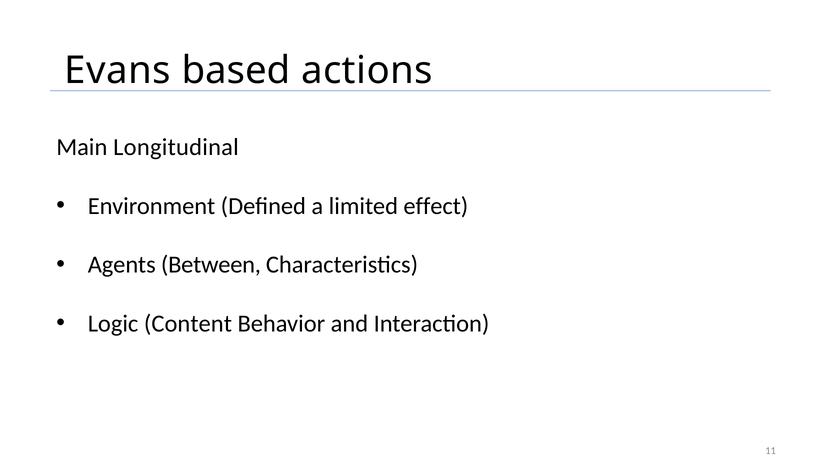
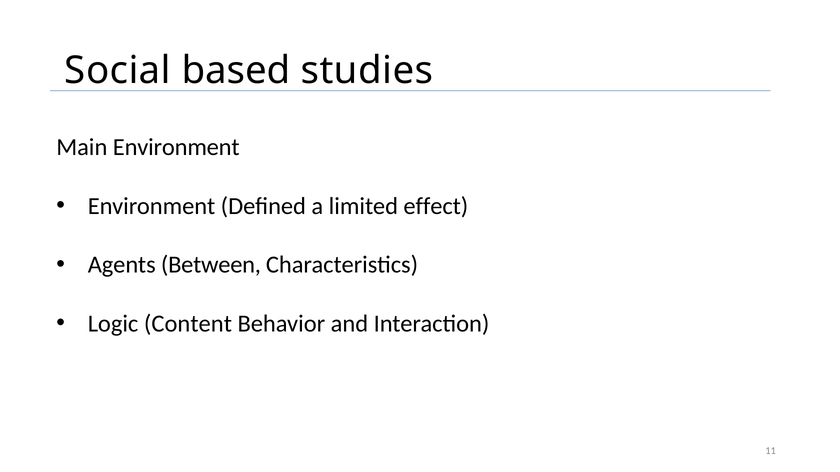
Evans: Evans -> Social (118, 71)
actions: actions -> studies (367, 71)
Main Longitudinal: Longitudinal -> Environment (176, 147)
